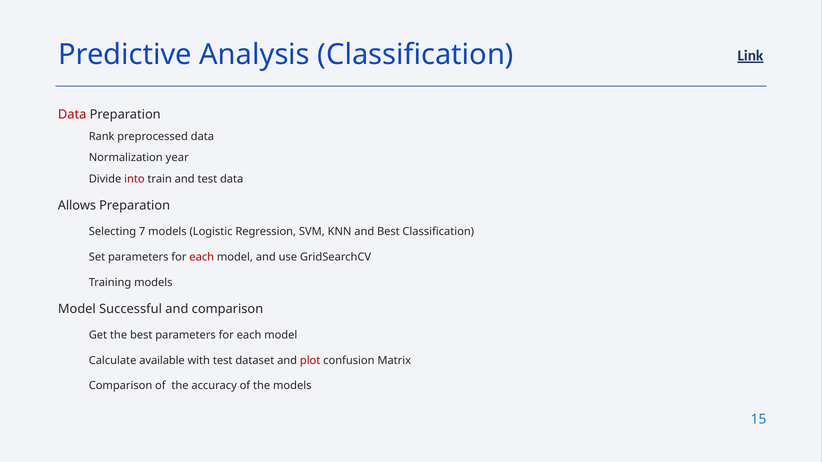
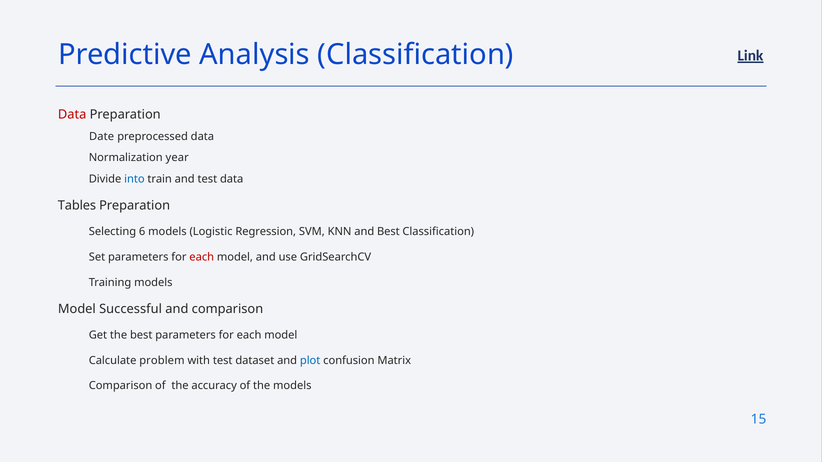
Rank: Rank -> Date (102, 137)
into colour: red -> blue (134, 179)
Allows: Allows -> Tables (77, 206)
7: 7 -> 6 (142, 232)
available: available -> problem (162, 361)
plot colour: red -> blue (310, 361)
